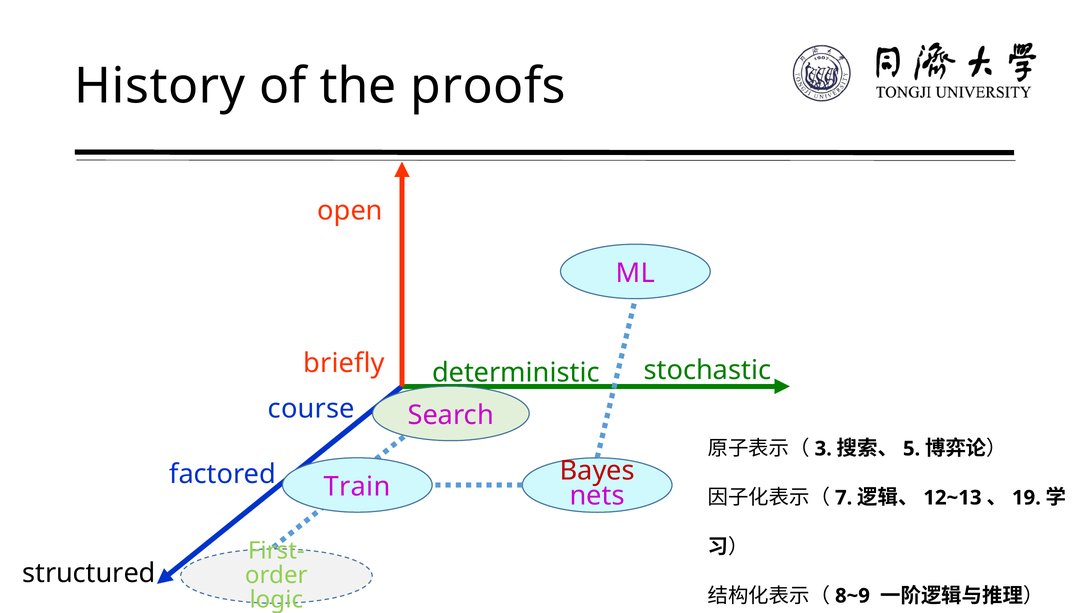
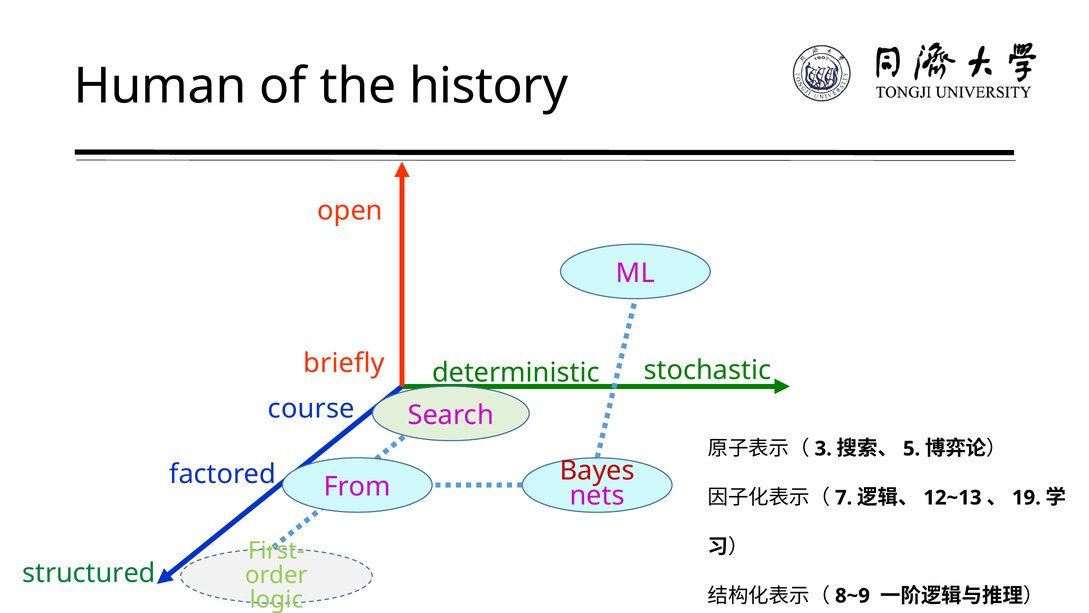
History: History -> Human (160, 86)
proofs: proofs -> history (489, 86)
Train: Train -> From (357, 487)
structured colour: black -> green (89, 573)
